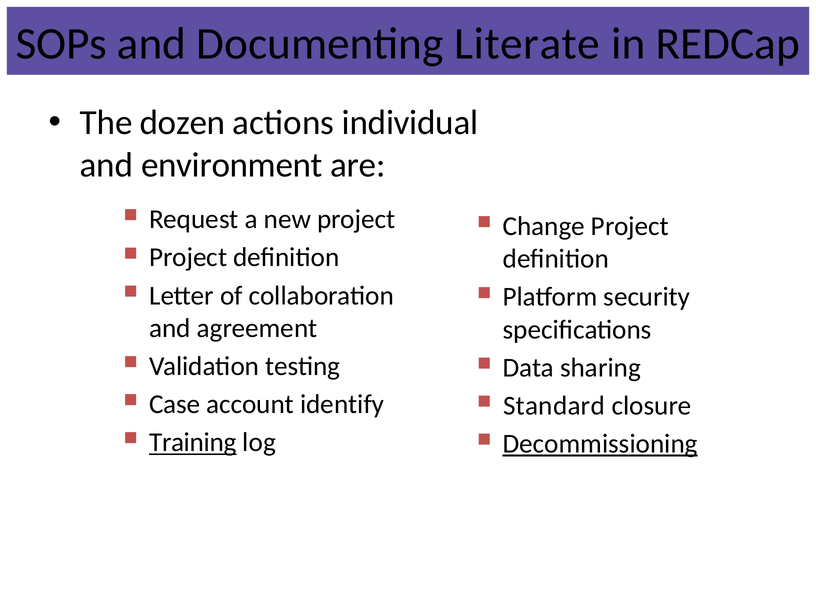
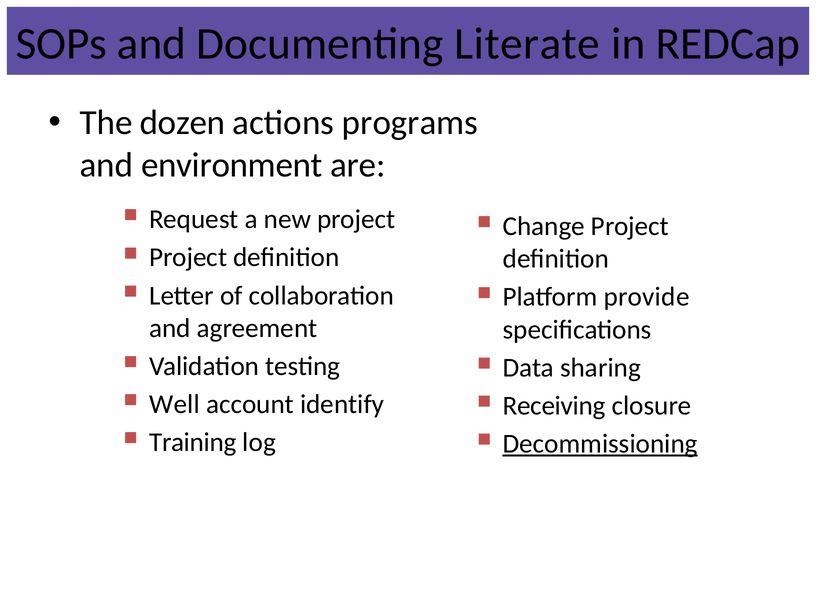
individual: individual -> programs (410, 123)
security: security -> provide (647, 297)
Case: Case -> Well (175, 404)
Standard: Standard -> Receiving (554, 406)
Training underline: present -> none (193, 442)
